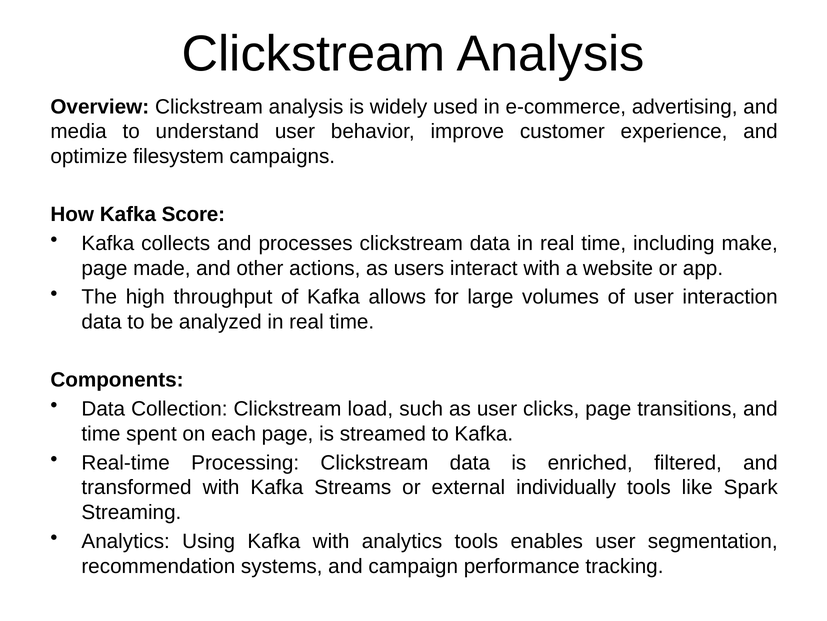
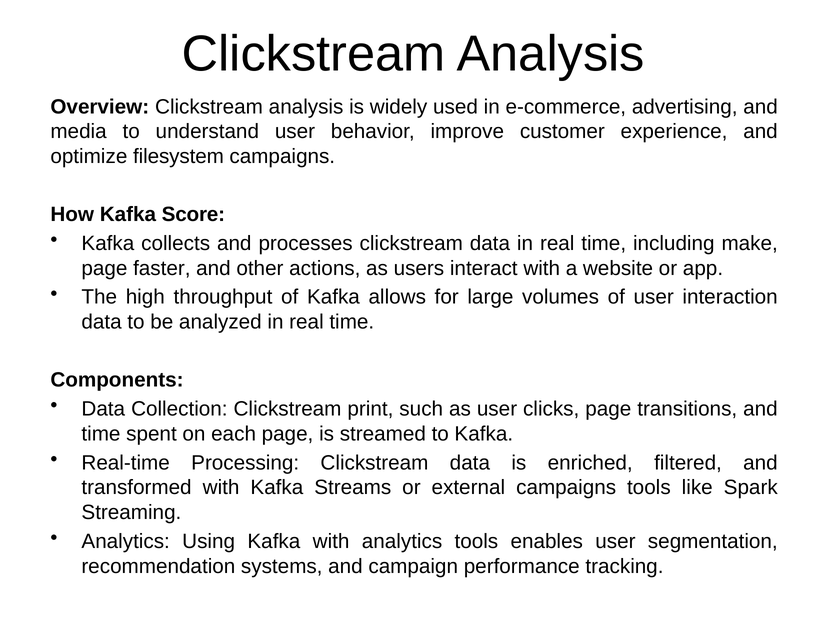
made: made -> faster (162, 268)
load: load -> print (370, 408)
external individually: individually -> campaigns (566, 487)
